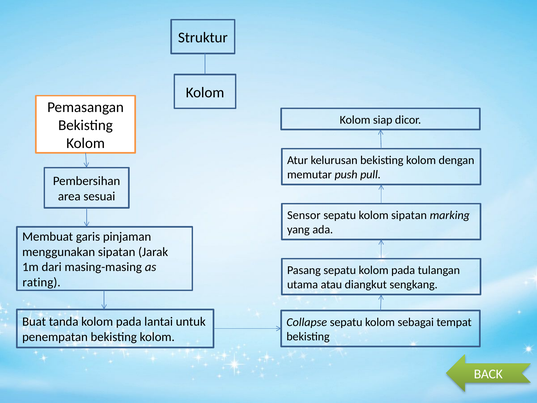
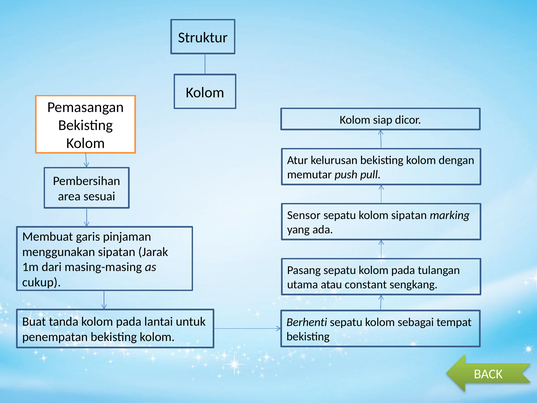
rating: rating -> cukup (42, 282)
diangkut: diangkut -> constant (366, 284)
Collapse: Collapse -> Berhenti (307, 322)
